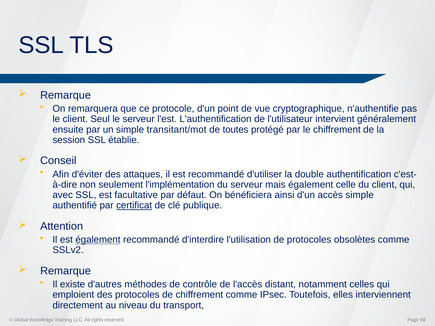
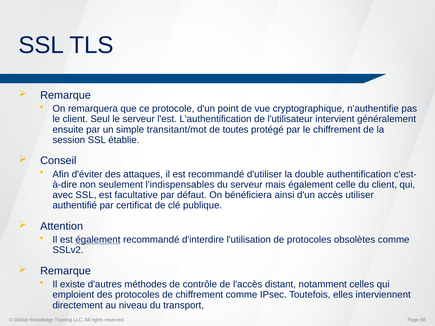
l'implémentation: l'implémentation -> l'indispensables (180, 185)
accès simple: simple -> utiliser (360, 195)
certificat underline: present -> none (134, 206)
